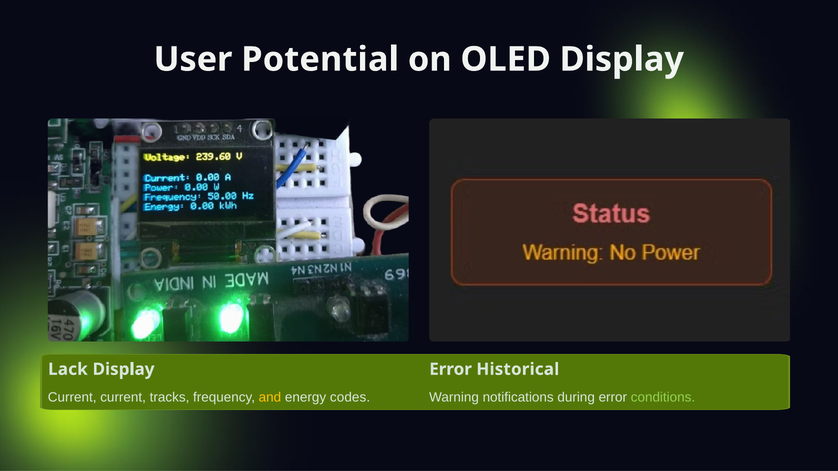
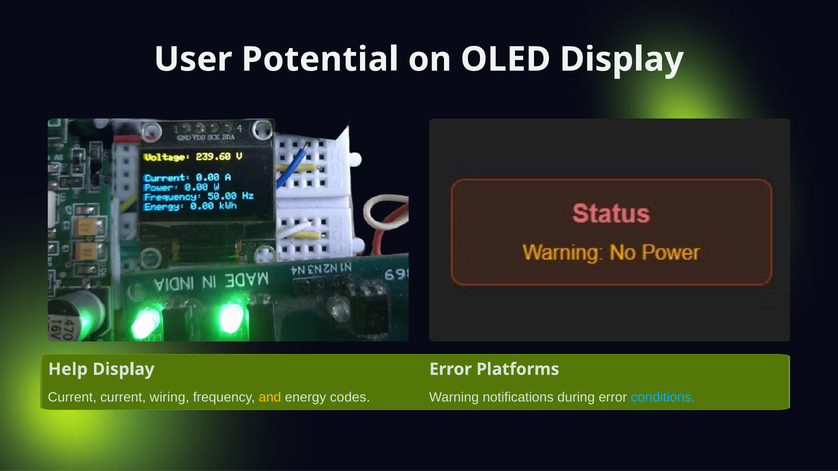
Lack: Lack -> Help (68, 370)
Historical: Historical -> Platforms (518, 370)
tracks: tracks -> wiring (169, 398)
conditions colour: light green -> light blue (663, 398)
